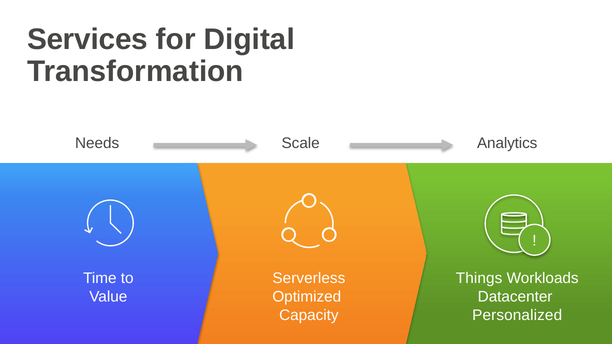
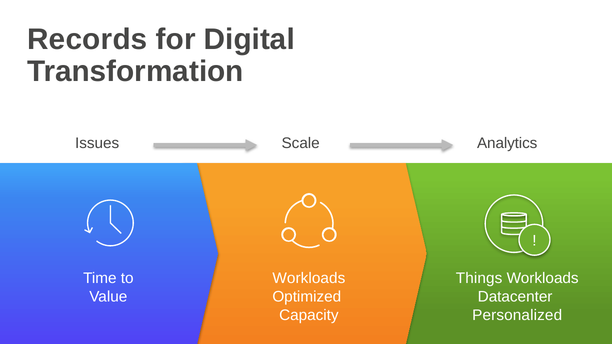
Services: Services -> Records (87, 39)
Needs: Needs -> Issues (97, 143)
Serverless: Serverless -> Workloads (309, 279)
